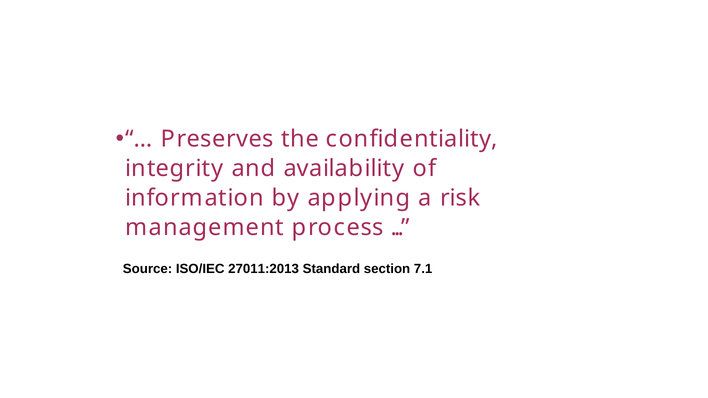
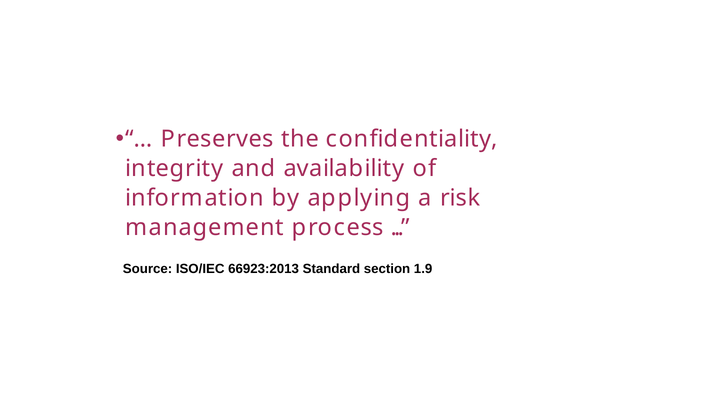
27011:2013: 27011:2013 -> 66923:2013 (264, 269)
7.1: 7.1 -> 1.9 (423, 269)
